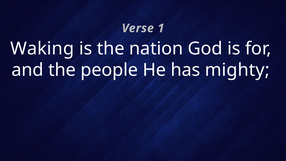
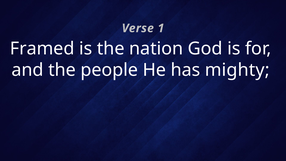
Waking: Waking -> Framed (42, 49)
